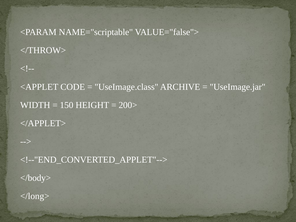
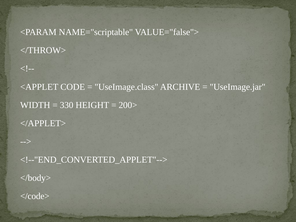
150: 150 -> 330 (67, 105)
</long>: </long> -> </code> (35, 196)
